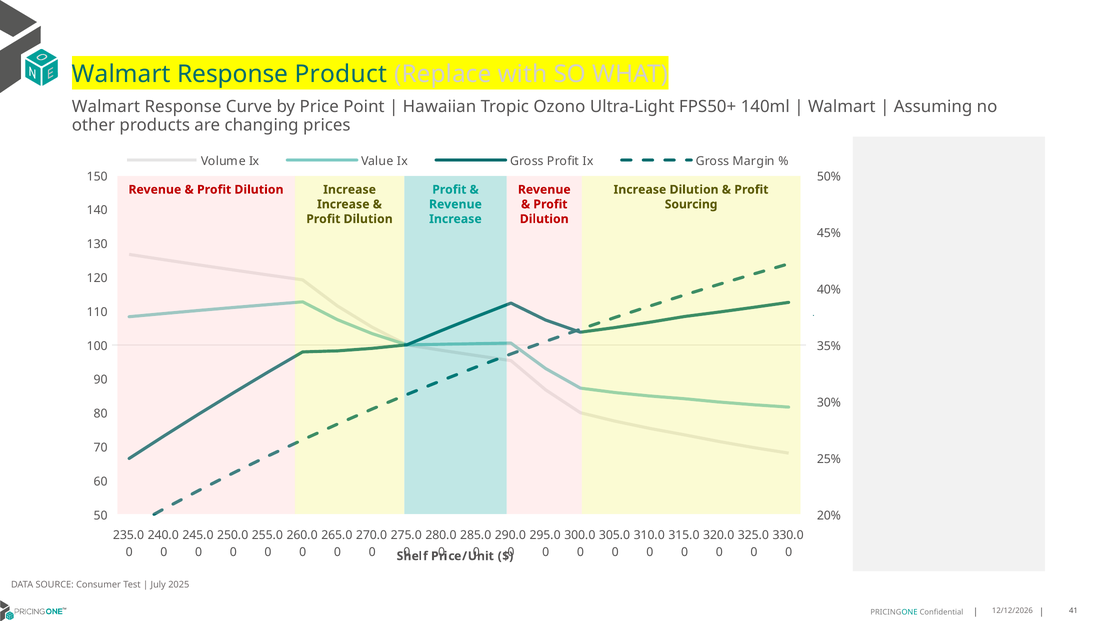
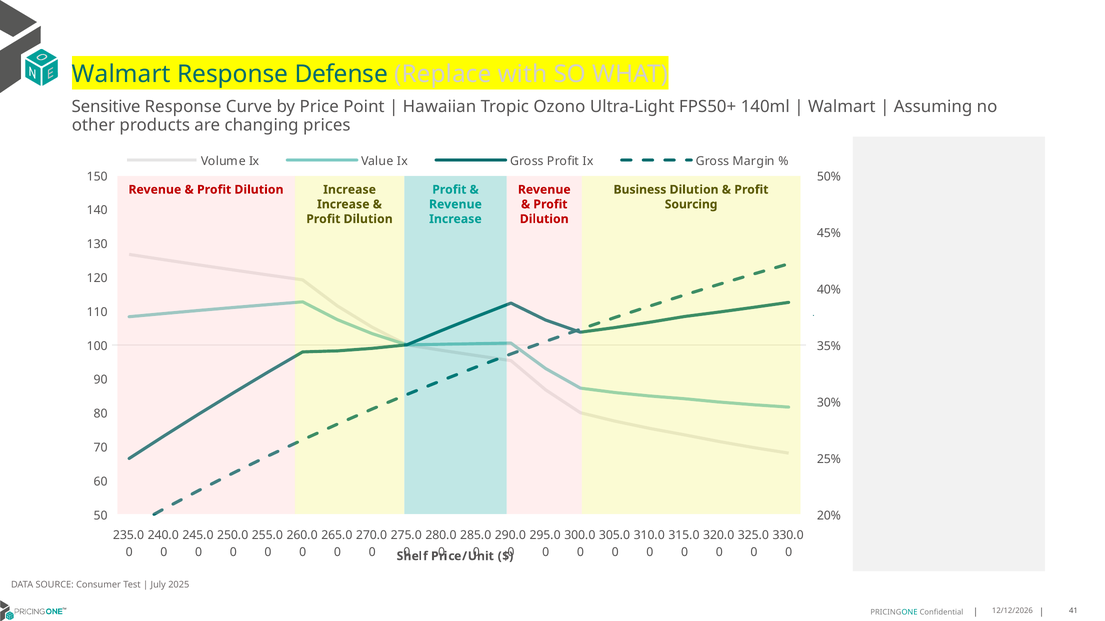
Product: Product -> Defense (341, 74)
Walmart: Walmart -> Sensitive (106, 107)
Increase: Increase -> Business (640, 190)
